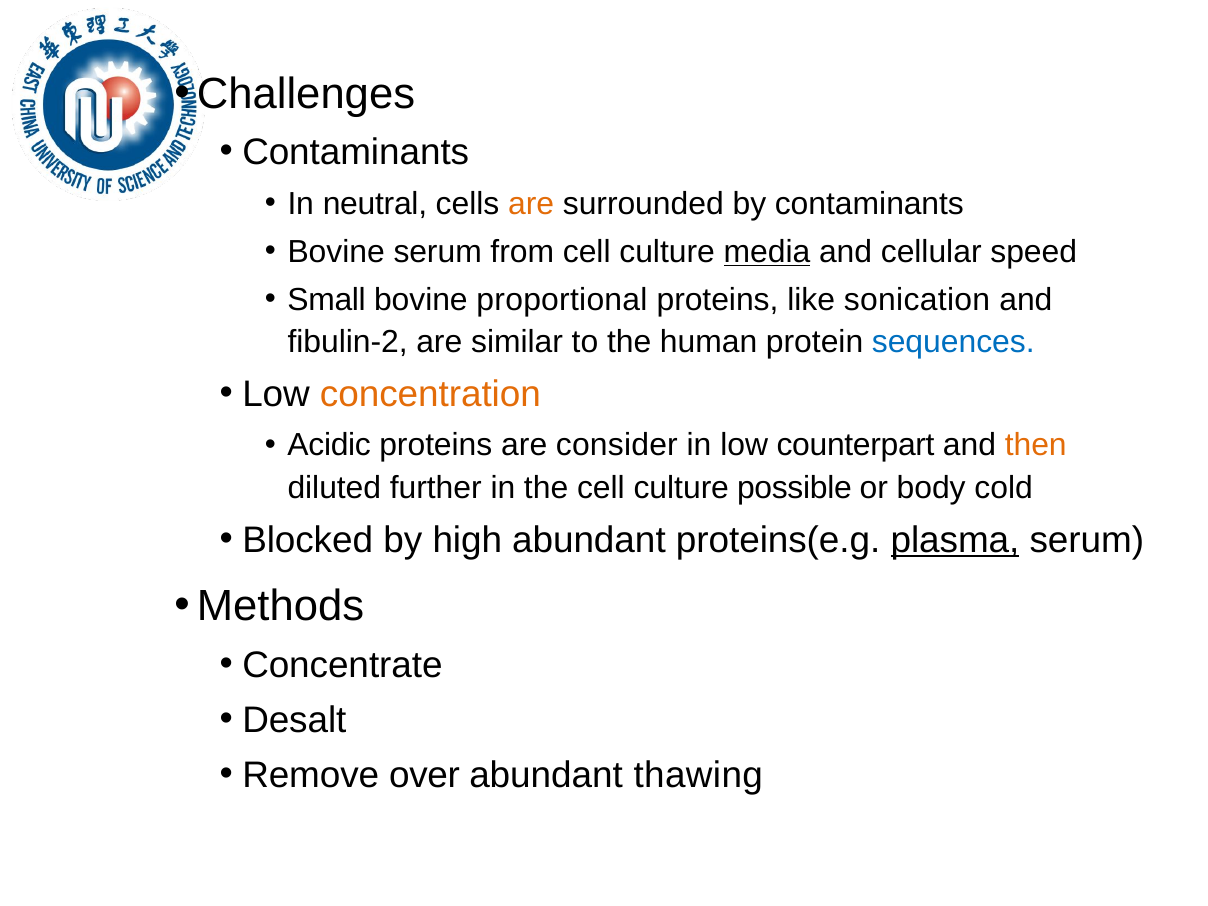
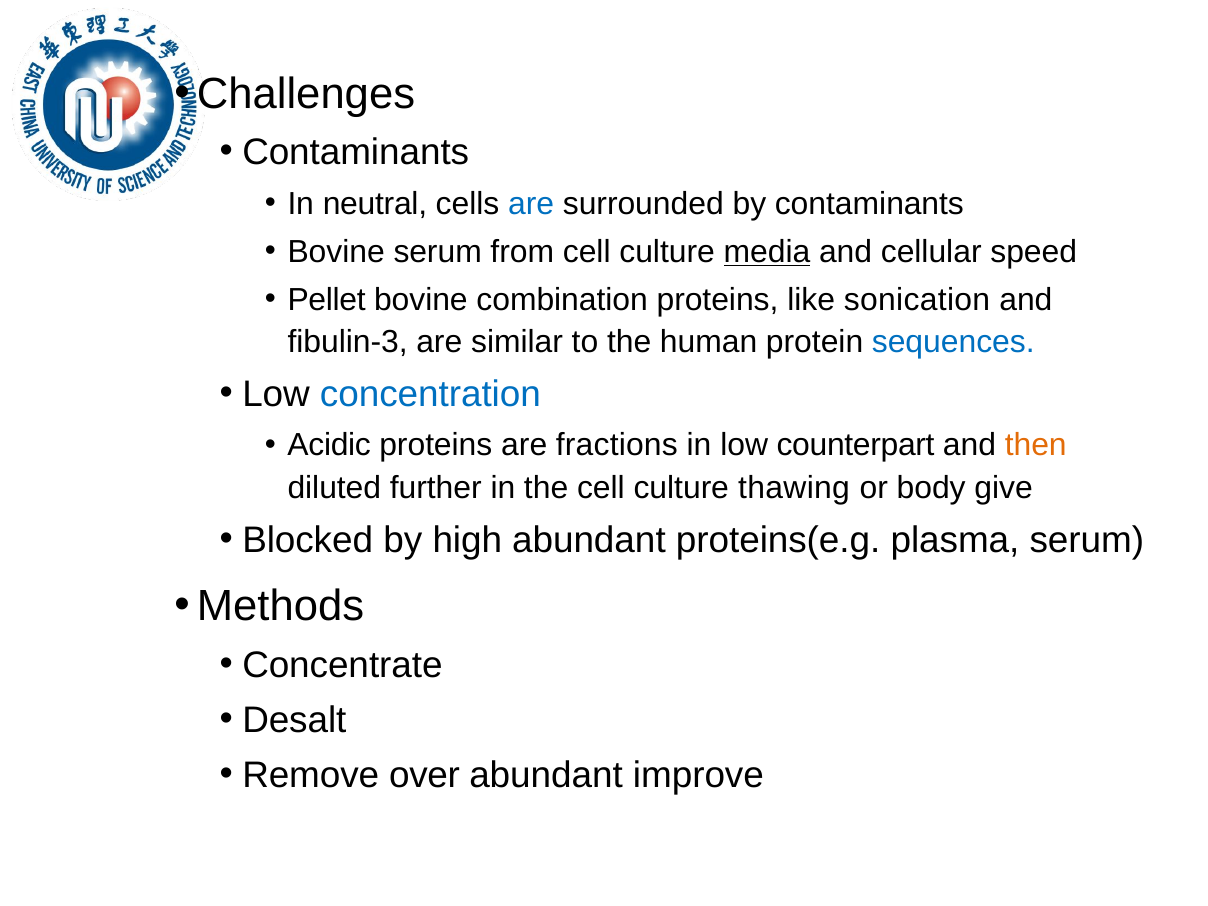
are colour: orange -> blue (531, 204)
Small: Small -> Pellet (327, 300)
proportional: proportional -> combination (562, 300)
fibulin-2: fibulin-2 -> fibulin-3 (348, 342)
concentration colour: orange -> blue (430, 394)
consider: consider -> fractions (617, 445)
possible: possible -> thawing (794, 488)
cold: cold -> give (1004, 488)
plasma underline: present -> none (955, 540)
thawing: thawing -> improve (698, 775)
